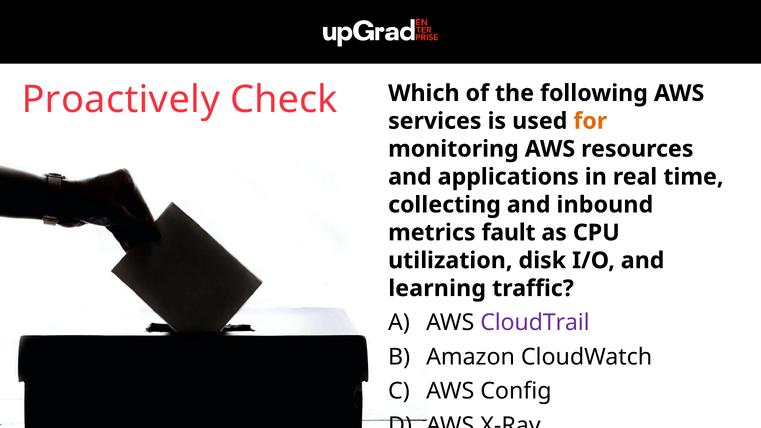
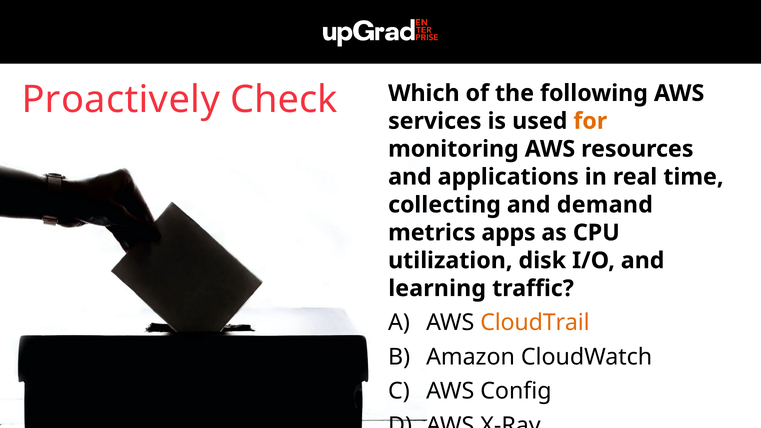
inbound: inbound -> demand (605, 205)
fault: fault -> apps (509, 233)
CloudTrail colour: purple -> orange (535, 323)
